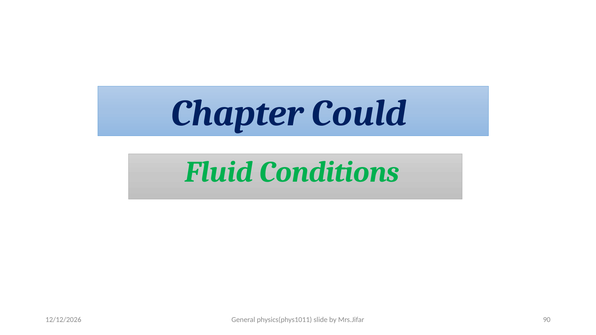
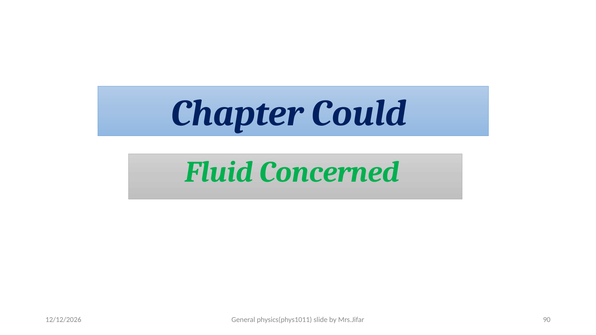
Conditions: Conditions -> Concerned (329, 172)
